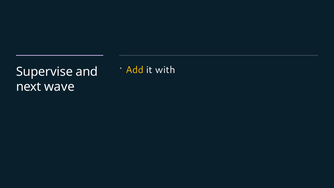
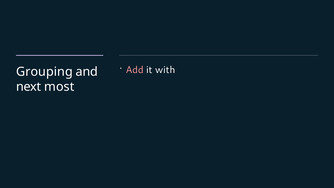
Add colour: yellow -> pink (135, 70)
Supervise: Supervise -> Grouping (44, 72)
wave: wave -> most (59, 87)
